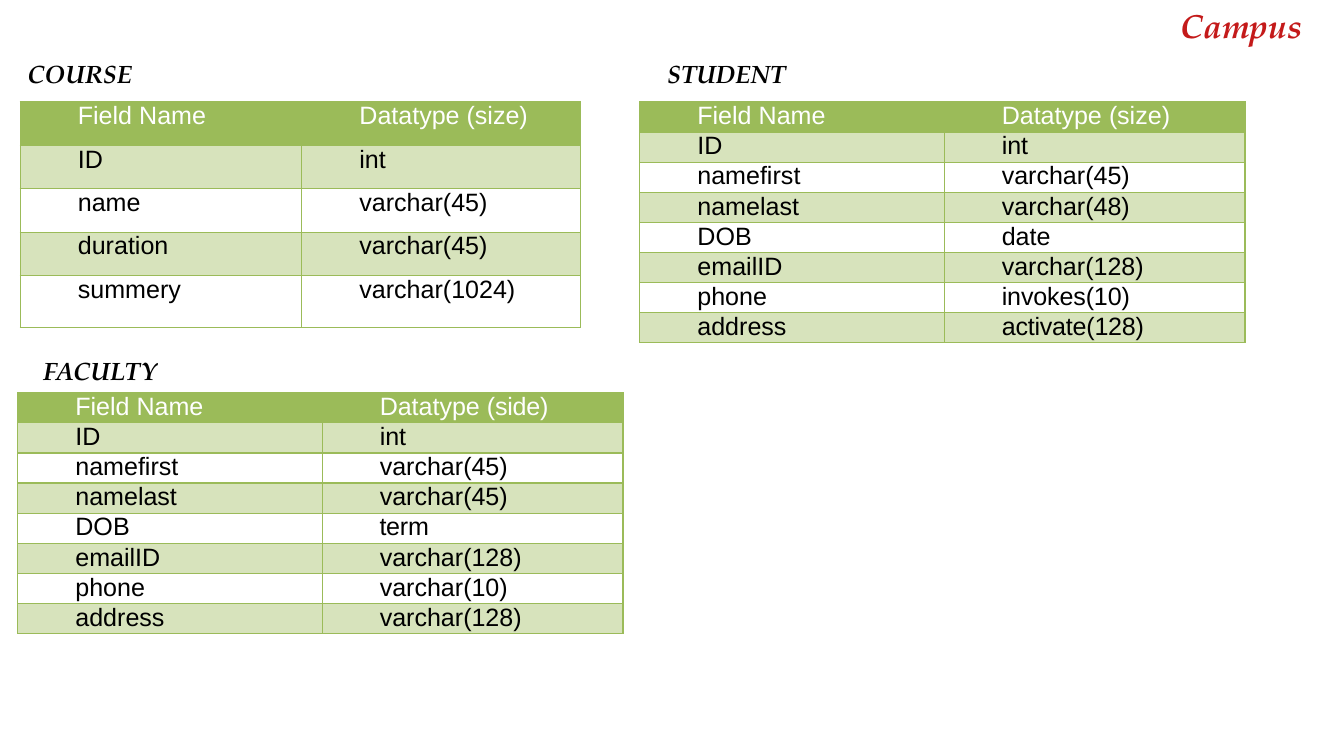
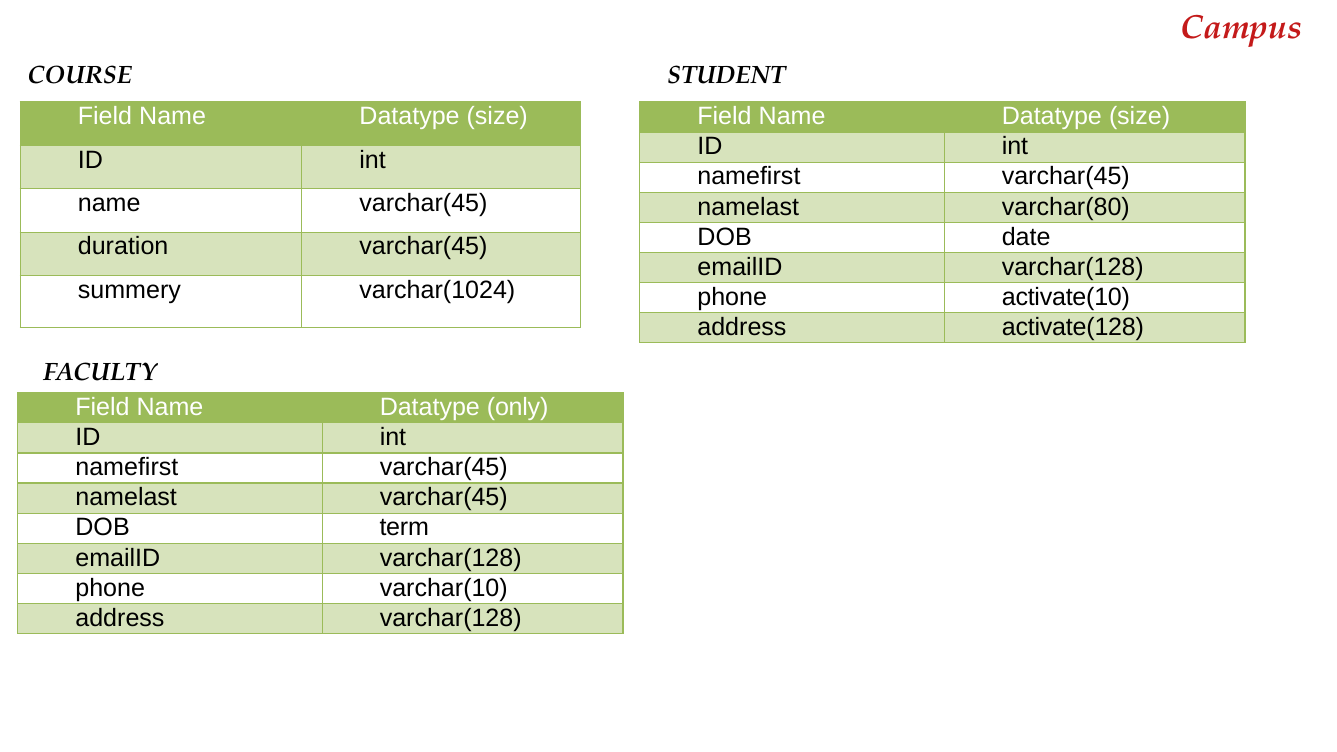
varchar(48: varchar(48 -> varchar(80 (1066, 207)
invokes(10: invokes(10 -> activate(10 (1066, 297)
side: side -> only (518, 407)
